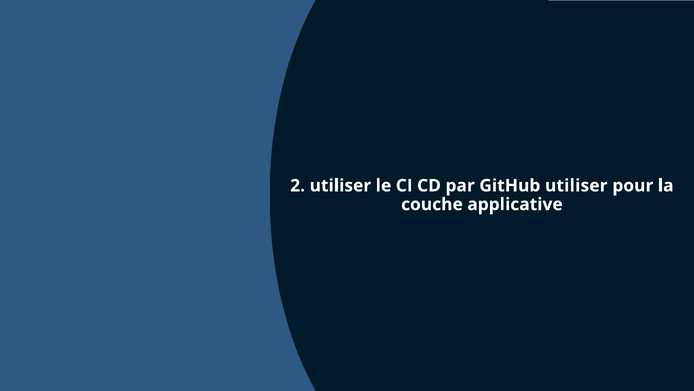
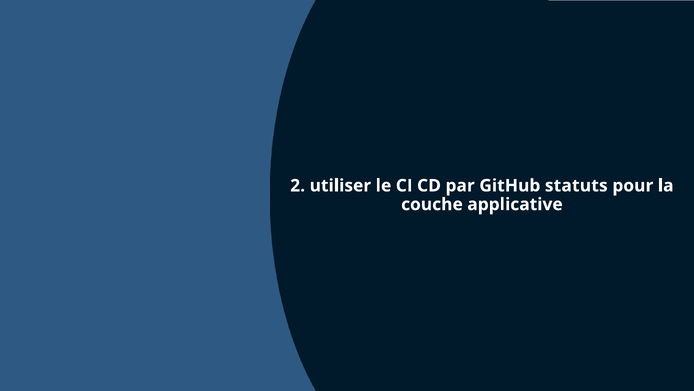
GitHub utiliser: utiliser -> statuts (576, 185)
